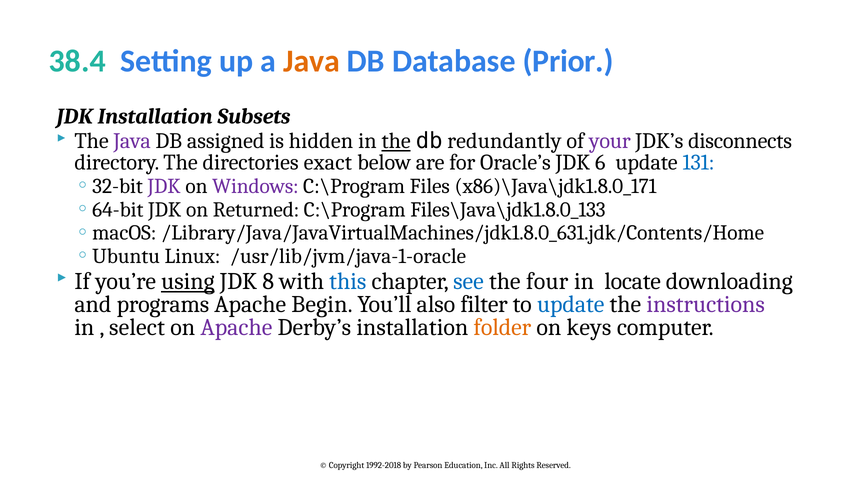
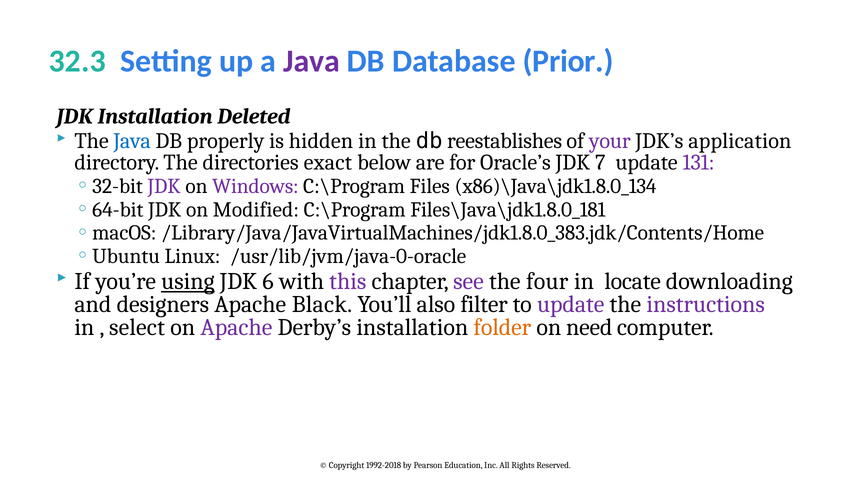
38.4: 38.4 -> 32.3 (77, 61)
Java colour: orange -> purple (312, 61)
Subsets: Subsets -> Deleted (254, 116)
Java colour: purple -> blue (132, 141)
assigned: assigned -> properly (226, 141)
the underline: present -> none (396, 141)
redundantly: redundantly -> reestablishes (505, 141)
disconnects: disconnects -> application (740, 141)
6: 6 -> 7 (600, 162)
131 colour: blue -> purple (699, 162)
x86)\Java\jdk1.8.0_171: x86)\Java\jdk1.8.0_171 -> x86)\Java\jdk1.8.0_134 (555, 186)
Returned: Returned -> Modified (256, 209)
Files\Java\jdk1.8.0_133: Files\Java\jdk1.8.0_133 -> Files\Java\jdk1.8.0_181 (508, 209)
/Library/Java/JavaVirtualMachines/jdk1.8.0_631.jdk/Contents/Home: /Library/Java/JavaVirtualMachines/jdk1.8.0_631.jdk/Contents/Home -> /Library/Java/JavaVirtualMachines/jdk1.8.0_383.jdk/Contents/Home (463, 233)
/usr/lib/jvm/java-1-oracle: /usr/lib/jvm/java-1-oracle -> /usr/lib/jvm/java-0-oracle (348, 256)
8: 8 -> 6 (268, 281)
this colour: blue -> purple (348, 281)
see colour: blue -> purple (468, 281)
programs: programs -> designers (163, 304)
Begin: Begin -> Black (322, 304)
update colour: blue -> purple (571, 304)
keys: keys -> need (589, 327)
